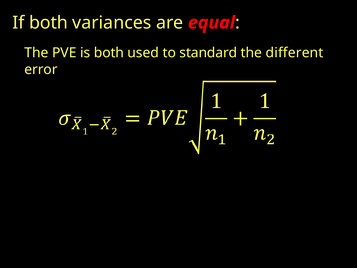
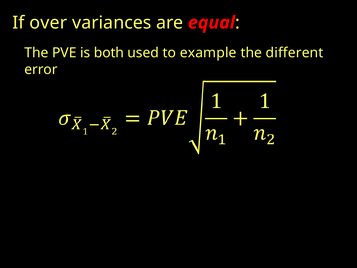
If both: both -> over (48, 23)
standard: standard -> example (208, 53)
